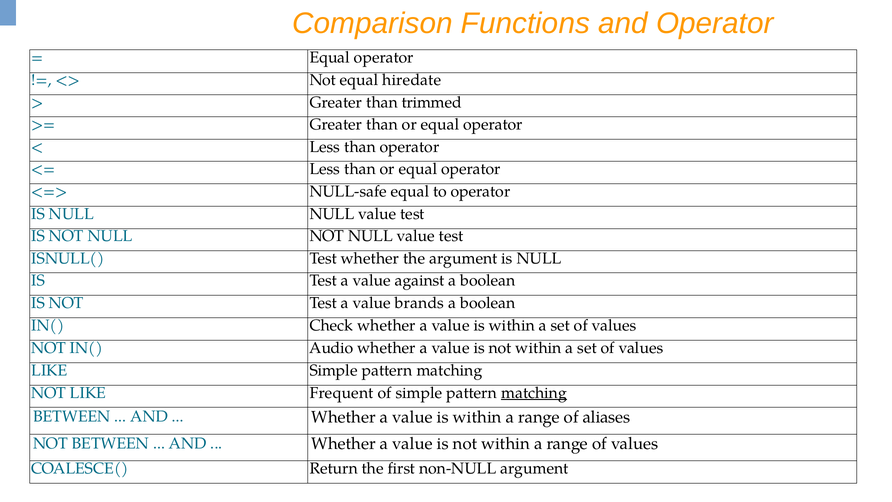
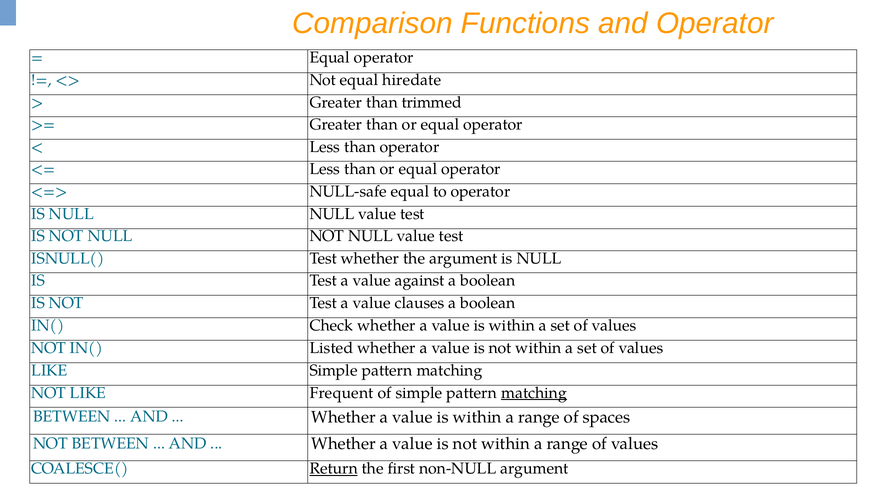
brands: brands -> clauses (420, 303)
Audio: Audio -> Listed (331, 348)
aliases: aliases -> spaces (606, 417)
Return underline: none -> present (334, 468)
